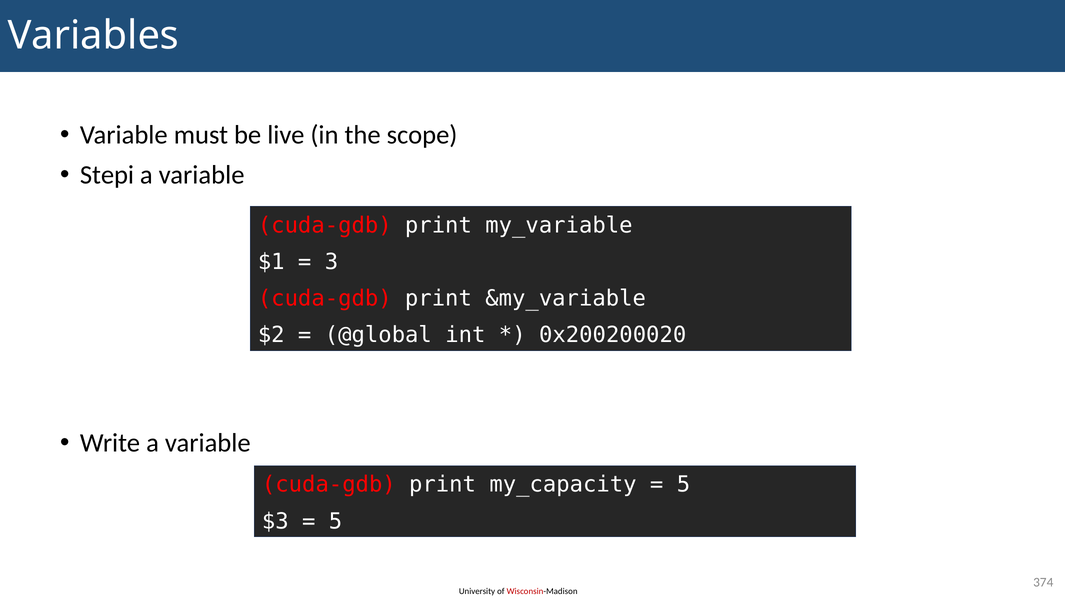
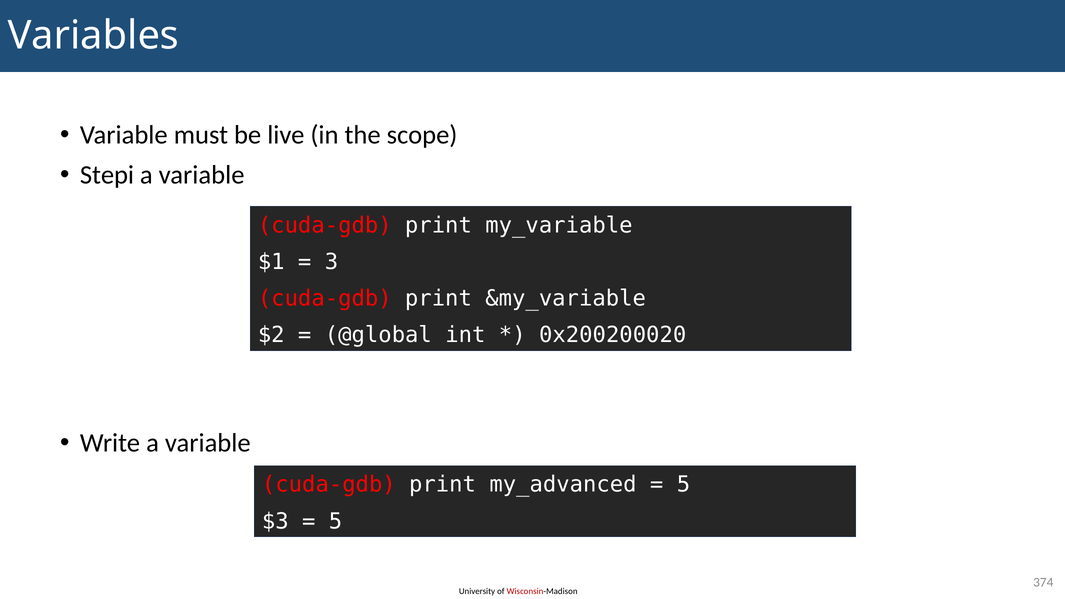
my_capacity: my_capacity -> my_advanced (563, 485)
